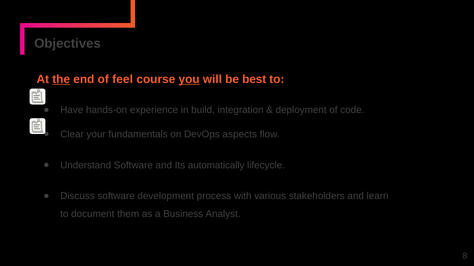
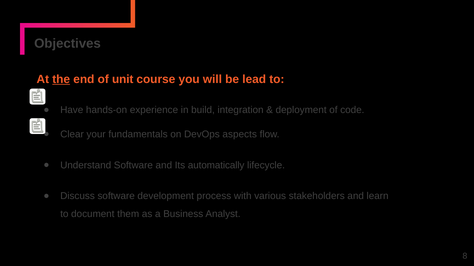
feel: feel -> unit (123, 80)
you underline: present -> none (189, 80)
best: best -> lead (254, 80)
